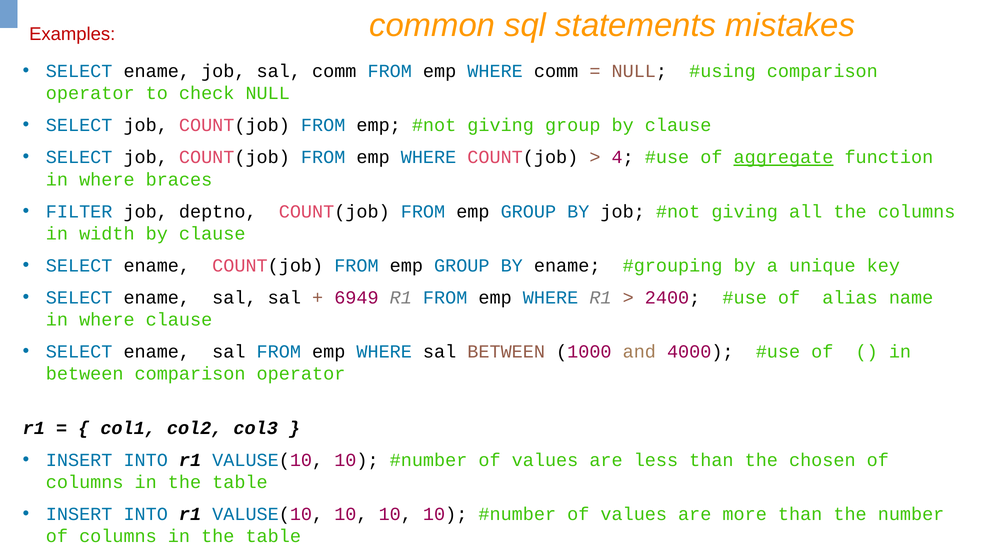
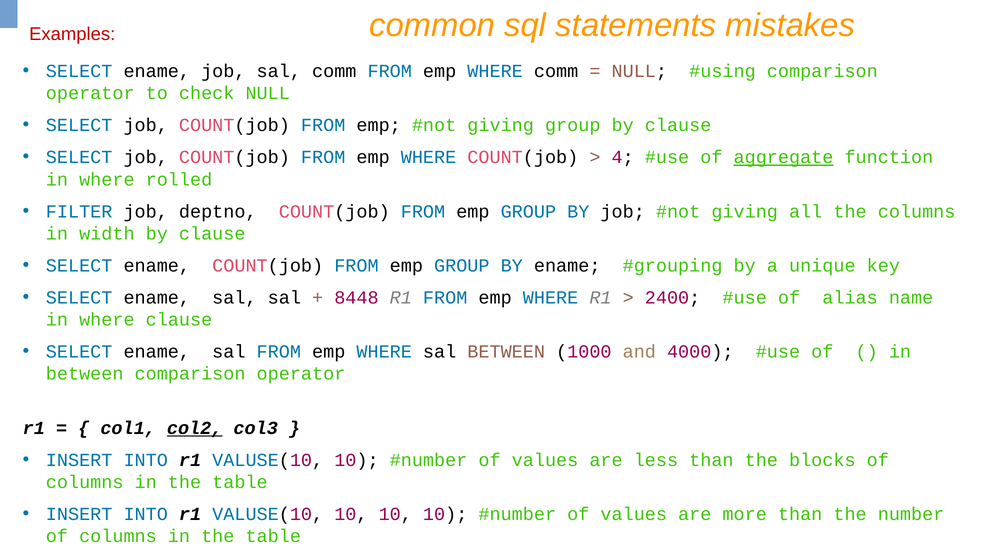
braces: braces -> rolled (179, 180)
6949: 6949 -> 8448 (356, 298)
col2 underline: none -> present (195, 429)
chosen: chosen -> blocks (822, 461)
